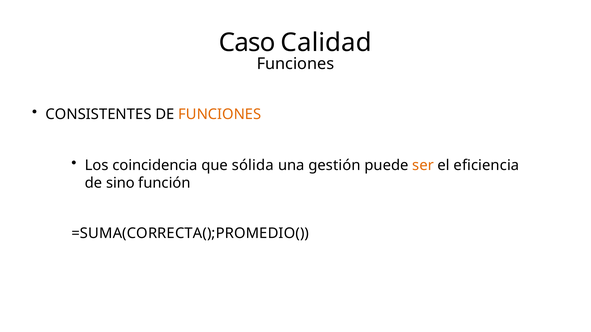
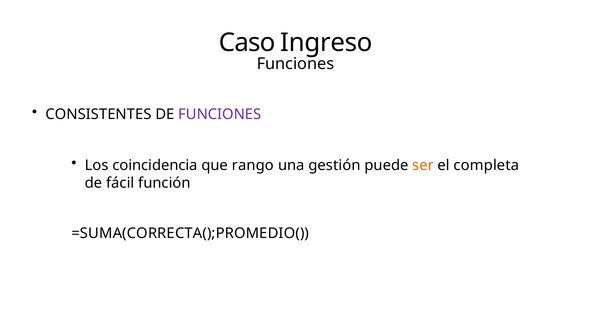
Calidad: Calidad -> Ingreso (326, 43)
FUNCIONES colour: orange -> purple (220, 115)
sólida: sólida -> rango (253, 166)
eficiencia: eficiencia -> completa (486, 166)
sino: sino -> fácil (120, 183)
